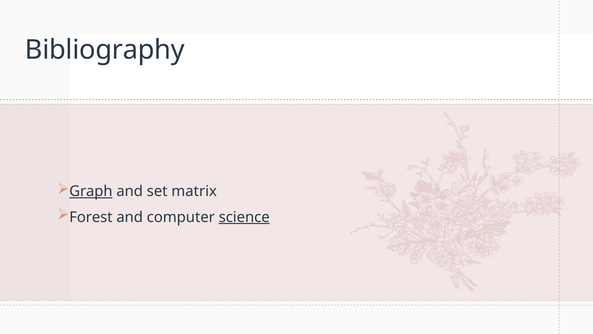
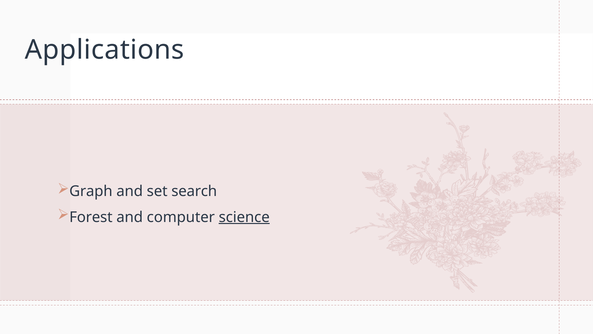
Bibliography: Bibliography -> Applications (105, 50)
Graph underline: present -> none (91, 191)
matrix: matrix -> search (194, 191)
